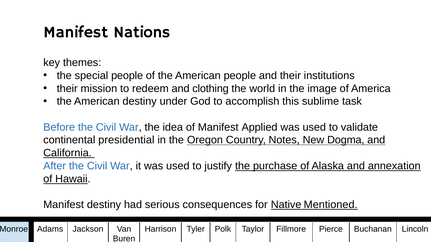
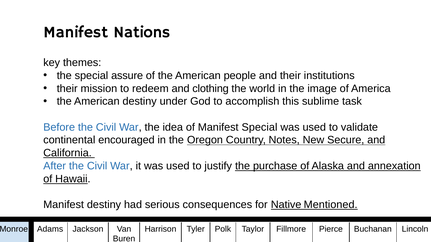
special people: people -> assure (127, 76)
Manifest Applied: Applied -> Special (259, 127)
presidential: presidential -> encouraged (126, 140)
Dogma: Dogma -> Secure (346, 140)
